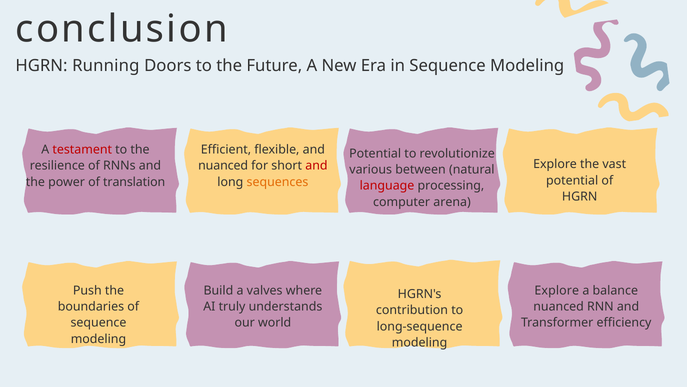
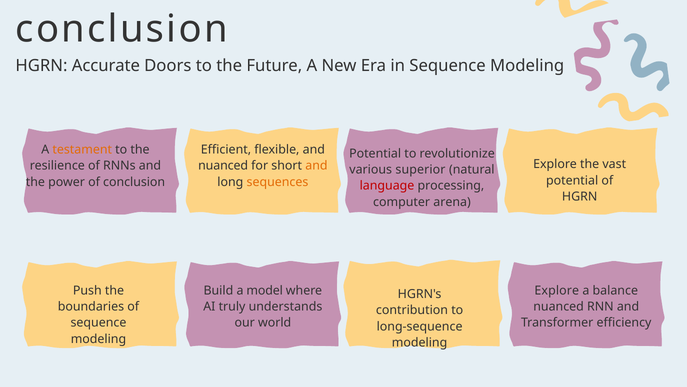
Running: Running -> Accurate (106, 65)
testament colour: red -> orange (82, 149)
and colour: red -> orange (316, 166)
between: between -> superior (420, 169)
of translation: translation -> conclusion (134, 182)
valves: valves -> model (265, 290)
